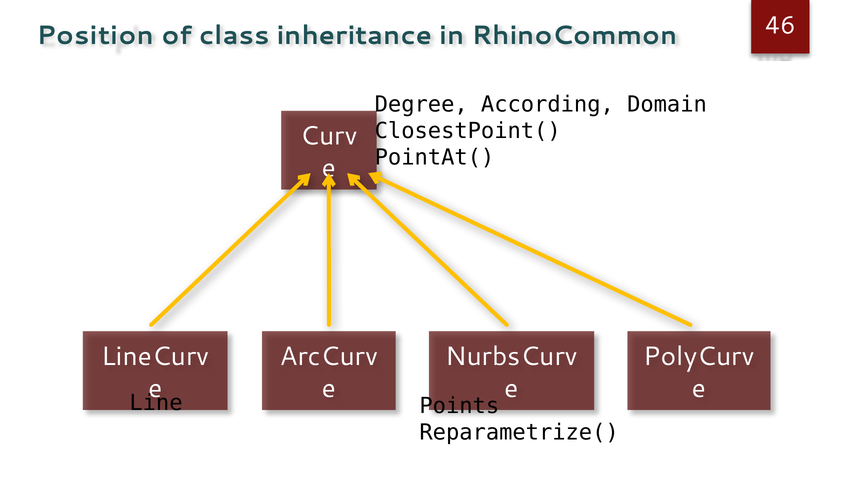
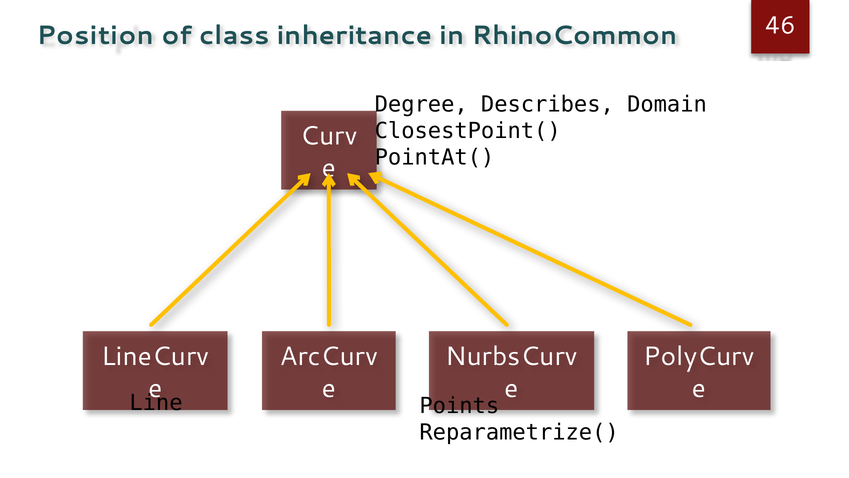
According: According -> Describes (547, 104)
